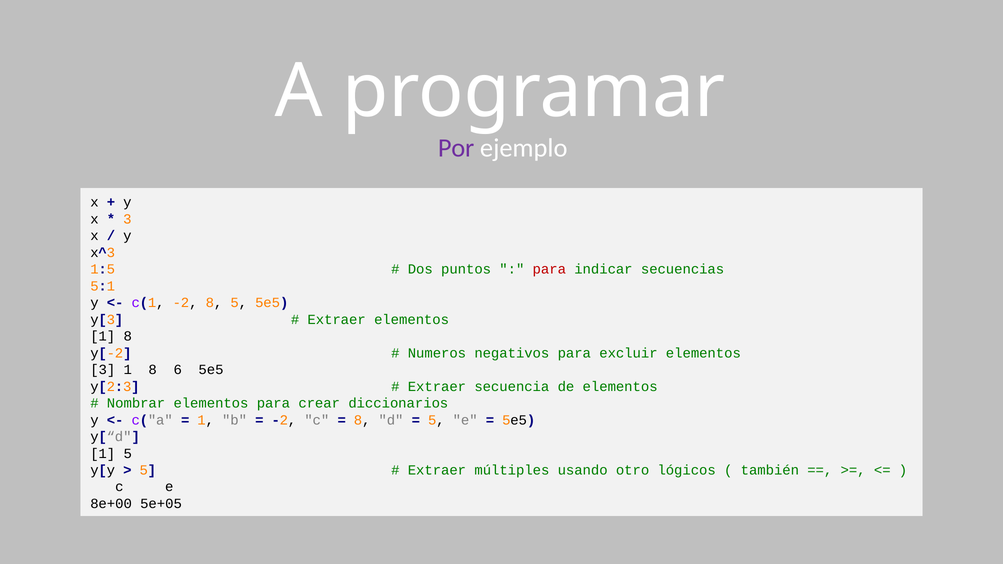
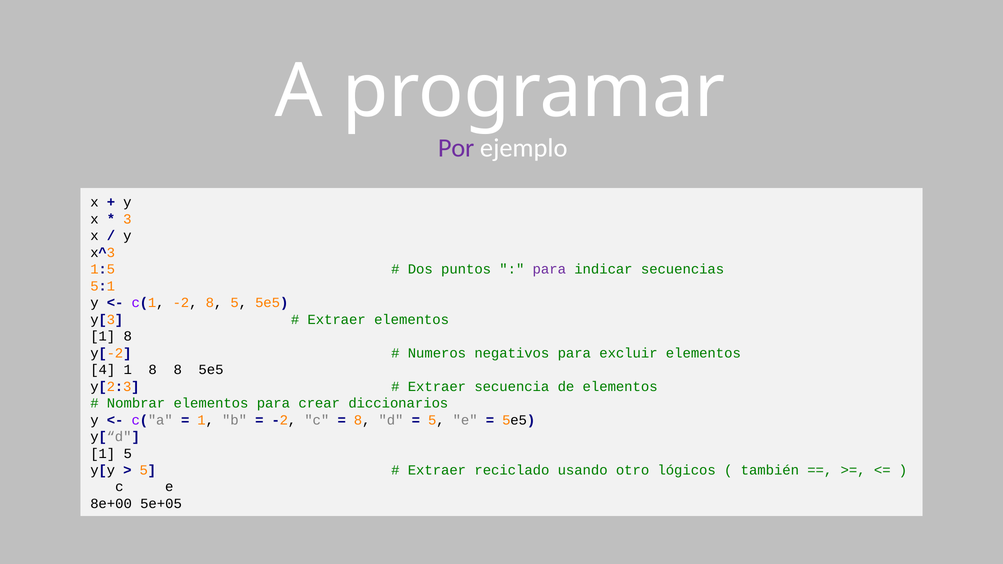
para colour: red -> purple (549, 269)
3: 3 -> 4 (103, 370)
8 6: 6 -> 8 (178, 370)
múltiples: múltiples -> reciclado (512, 470)
